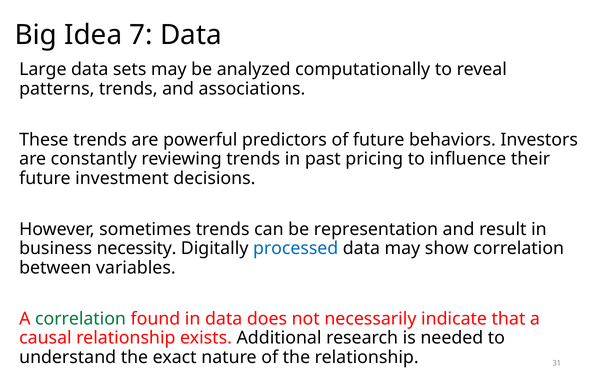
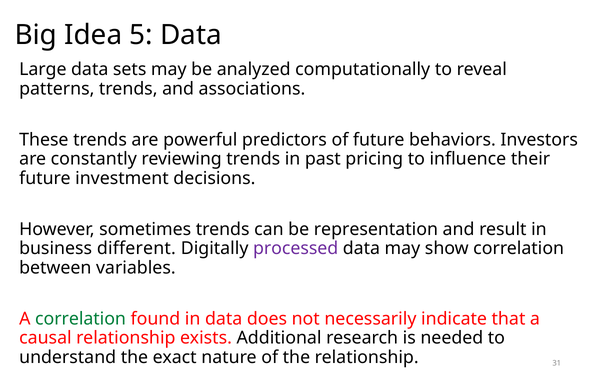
7: 7 -> 5 (141, 35)
necessity: necessity -> different (136, 248)
processed colour: blue -> purple (296, 248)
